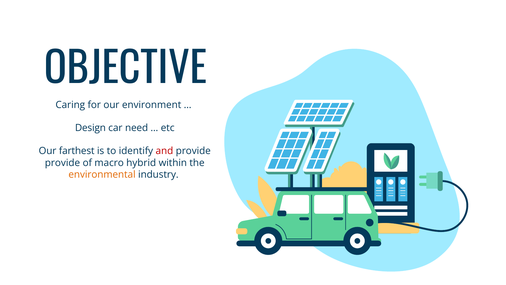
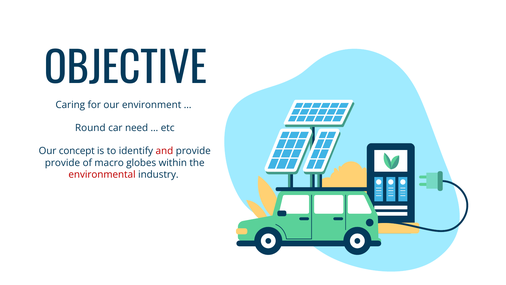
Design: Design -> Round (90, 128)
farthest: farthest -> concept (77, 151)
hybrid: hybrid -> globes (141, 163)
environmental colour: orange -> red (102, 174)
